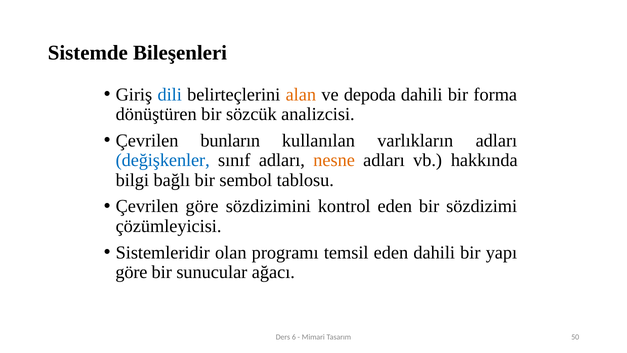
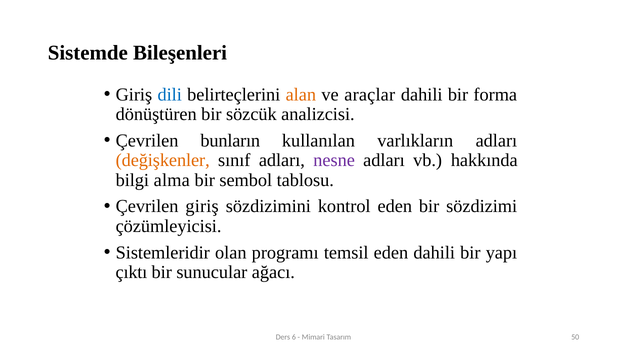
depoda: depoda -> araçlar (370, 94)
değişkenler colour: blue -> orange (163, 160)
nesne colour: orange -> purple (334, 160)
bağlı: bağlı -> alma (172, 180)
Çevrilen göre: göre -> giriş (202, 206)
göre: göre -> çıktı (131, 272)
